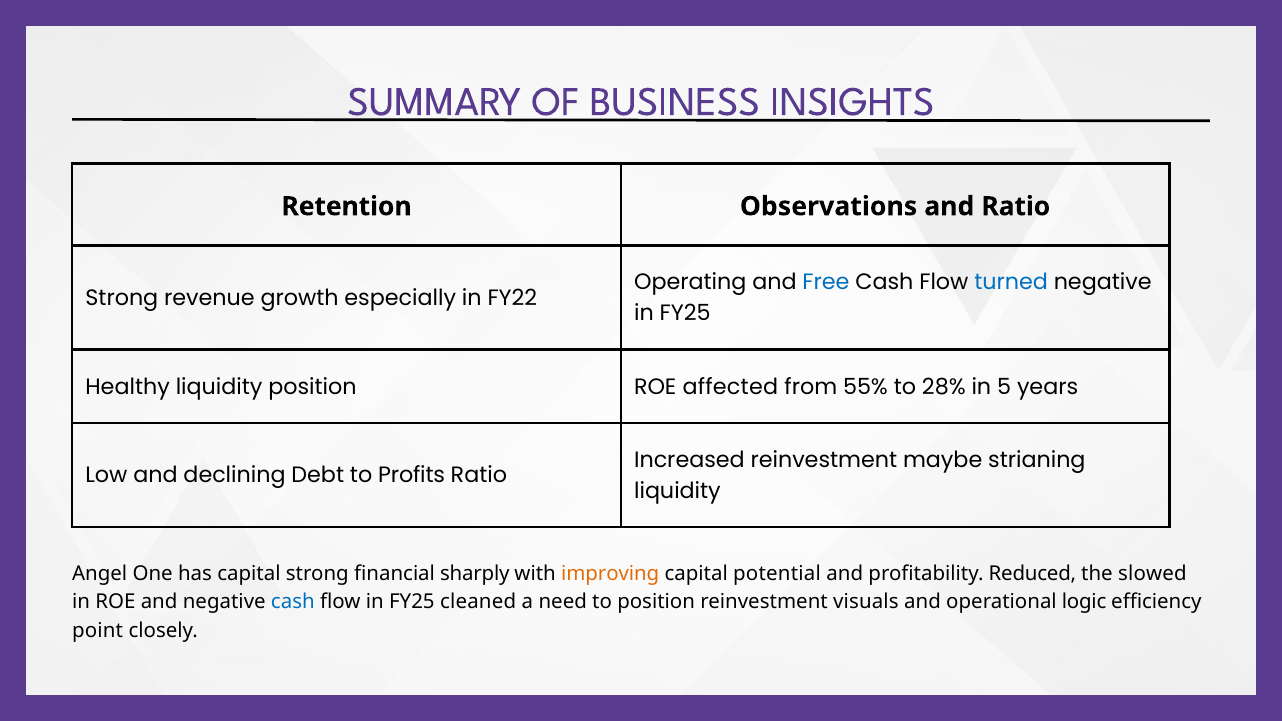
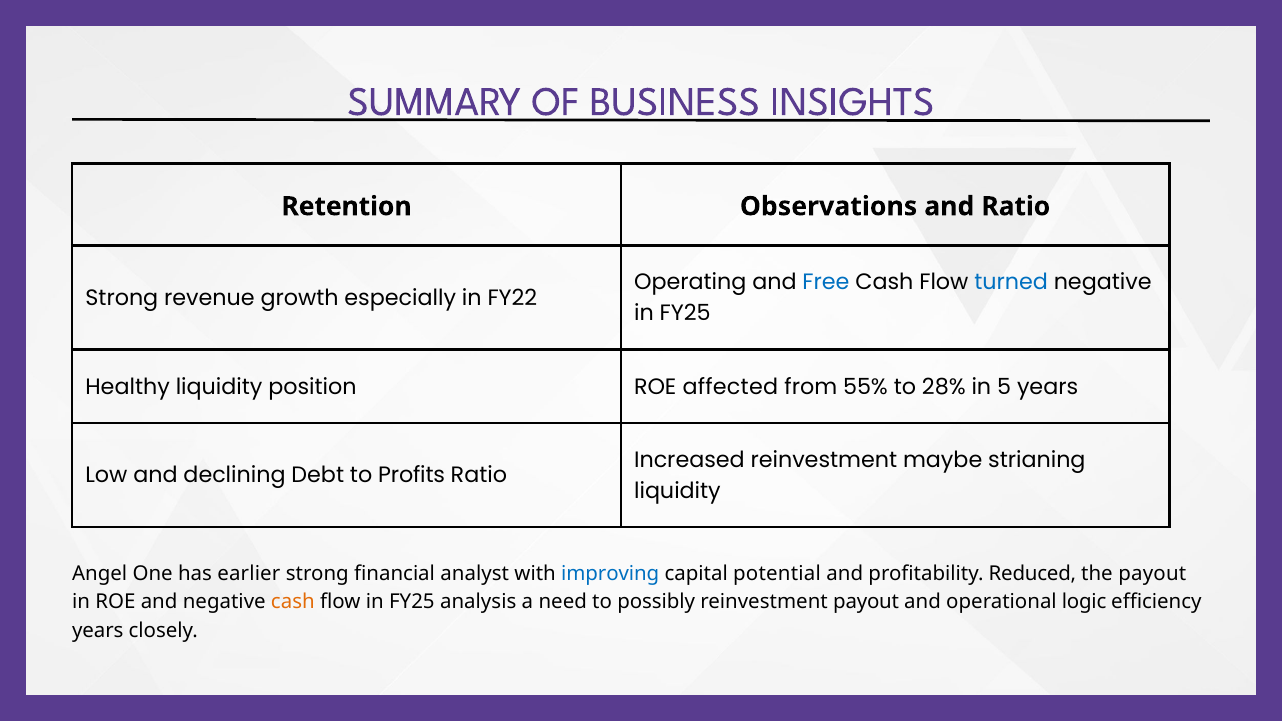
has capital: capital -> earlier (249, 573)
sharply: sharply -> analyst (475, 573)
improving colour: orange -> blue (610, 573)
the slowed: slowed -> payout (1152, 573)
cash colour: blue -> orange (293, 602)
cleaned: cleaned -> analysis (478, 602)
to position: position -> possibly (656, 602)
reinvestment visuals: visuals -> payout (866, 602)
point: point -> years (98, 631)
